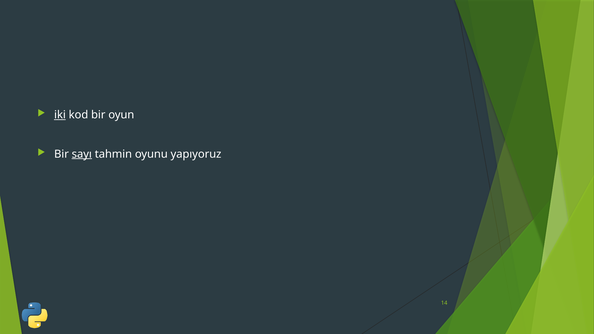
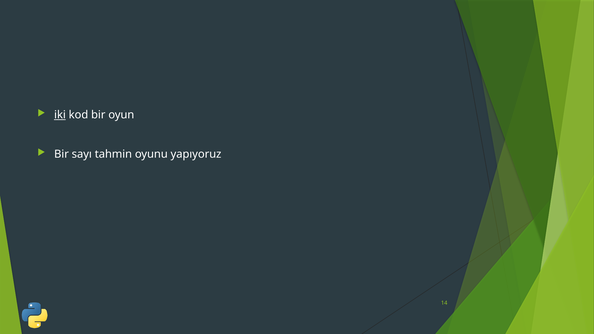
sayı underline: present -> none (82, 154)
